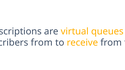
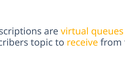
from: from -> topic (42, 43)
